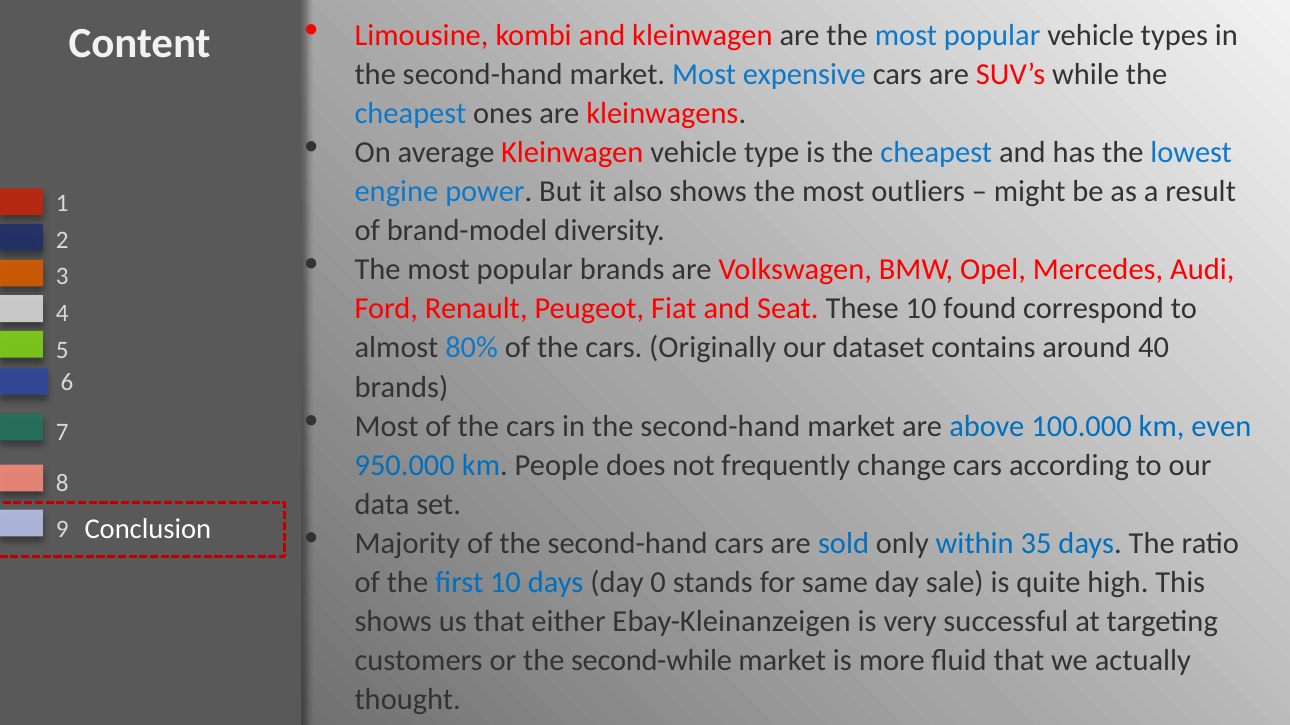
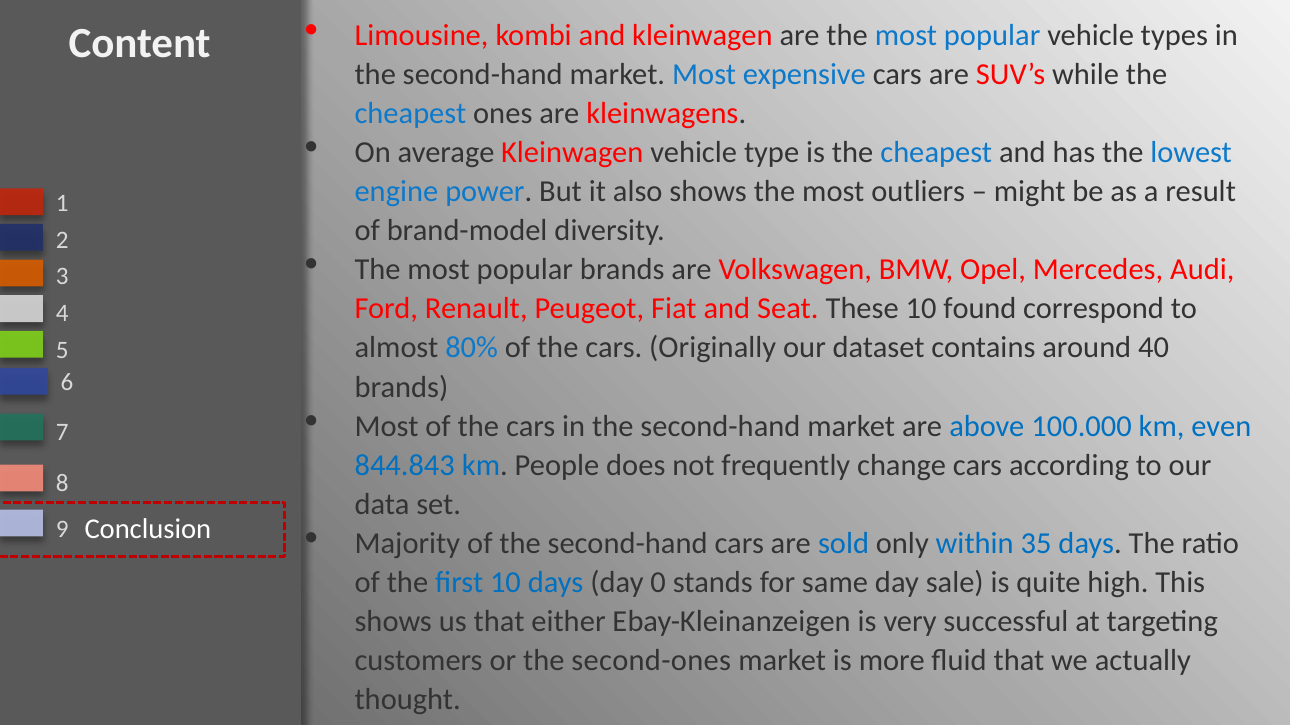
950.000: 950.000 -> 844.843 (405, 466)
second-while: second-while -> second-ones (651, 661)
